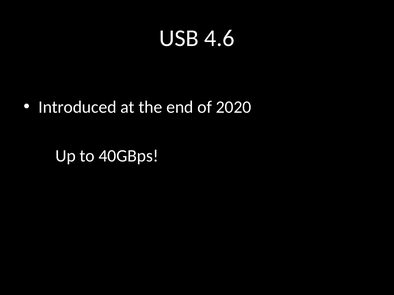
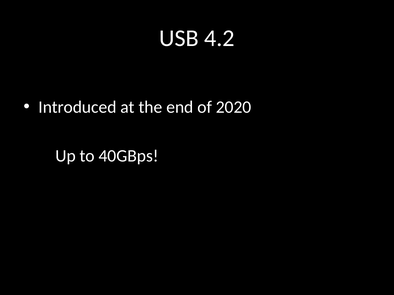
4.6: 4.6 -> 4.2 (219, 38)
